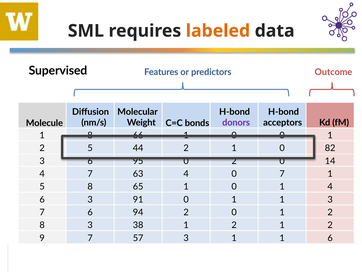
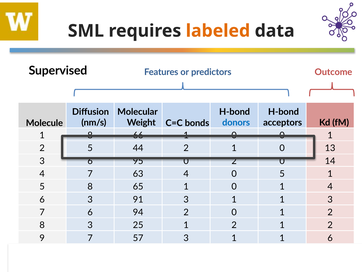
donors colour: purple -> blue (236, 122)
82: 82 -> 13 (330, 148)
0 7: 7 -> 5 (282, 174)
91 0: 0 -> 3 (186, 199)
38: 38 -> 25 (138, 225)
